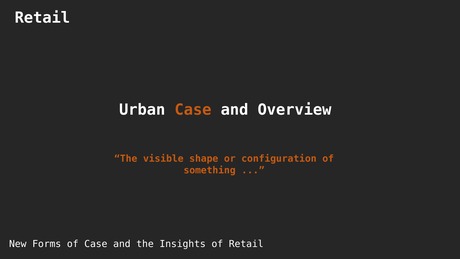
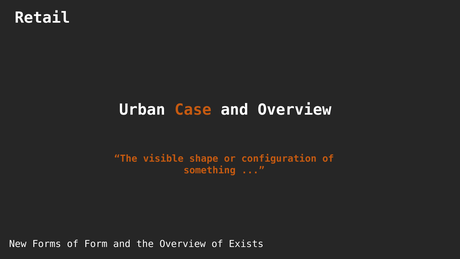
of Case: Case -> Form (96, 244)
the Insights: Insights -> Overview (183, 244)
of Retail: Retail -> Exists (246, 244)
